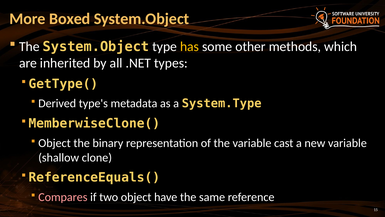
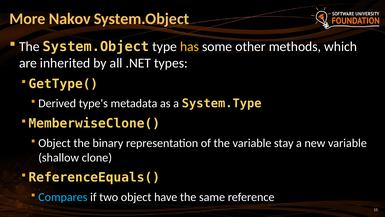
Boxed: Boxed -> Nakov (70, 19)
cast: cast -> stay (284, 143)
Compares colour: pink -> light blue (63, 197)
